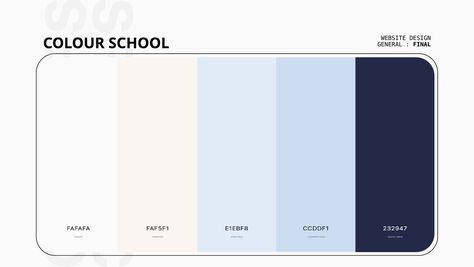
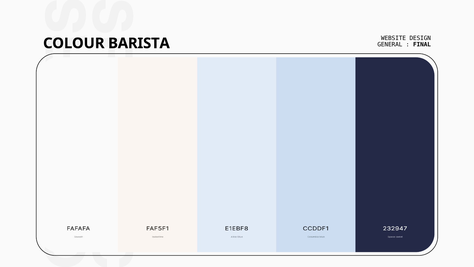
SCHOOL: SCHOOL -> BARISTA (139, 43)
